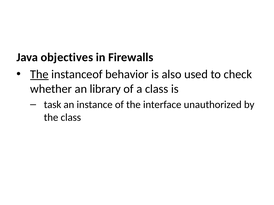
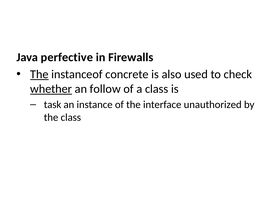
objectives: objectives -> perfective (67, 57)
behavior: behavior -> concrete (127, 75)
whether underline: none -> present (51, 89)
library: library -> follow (105, 89)
